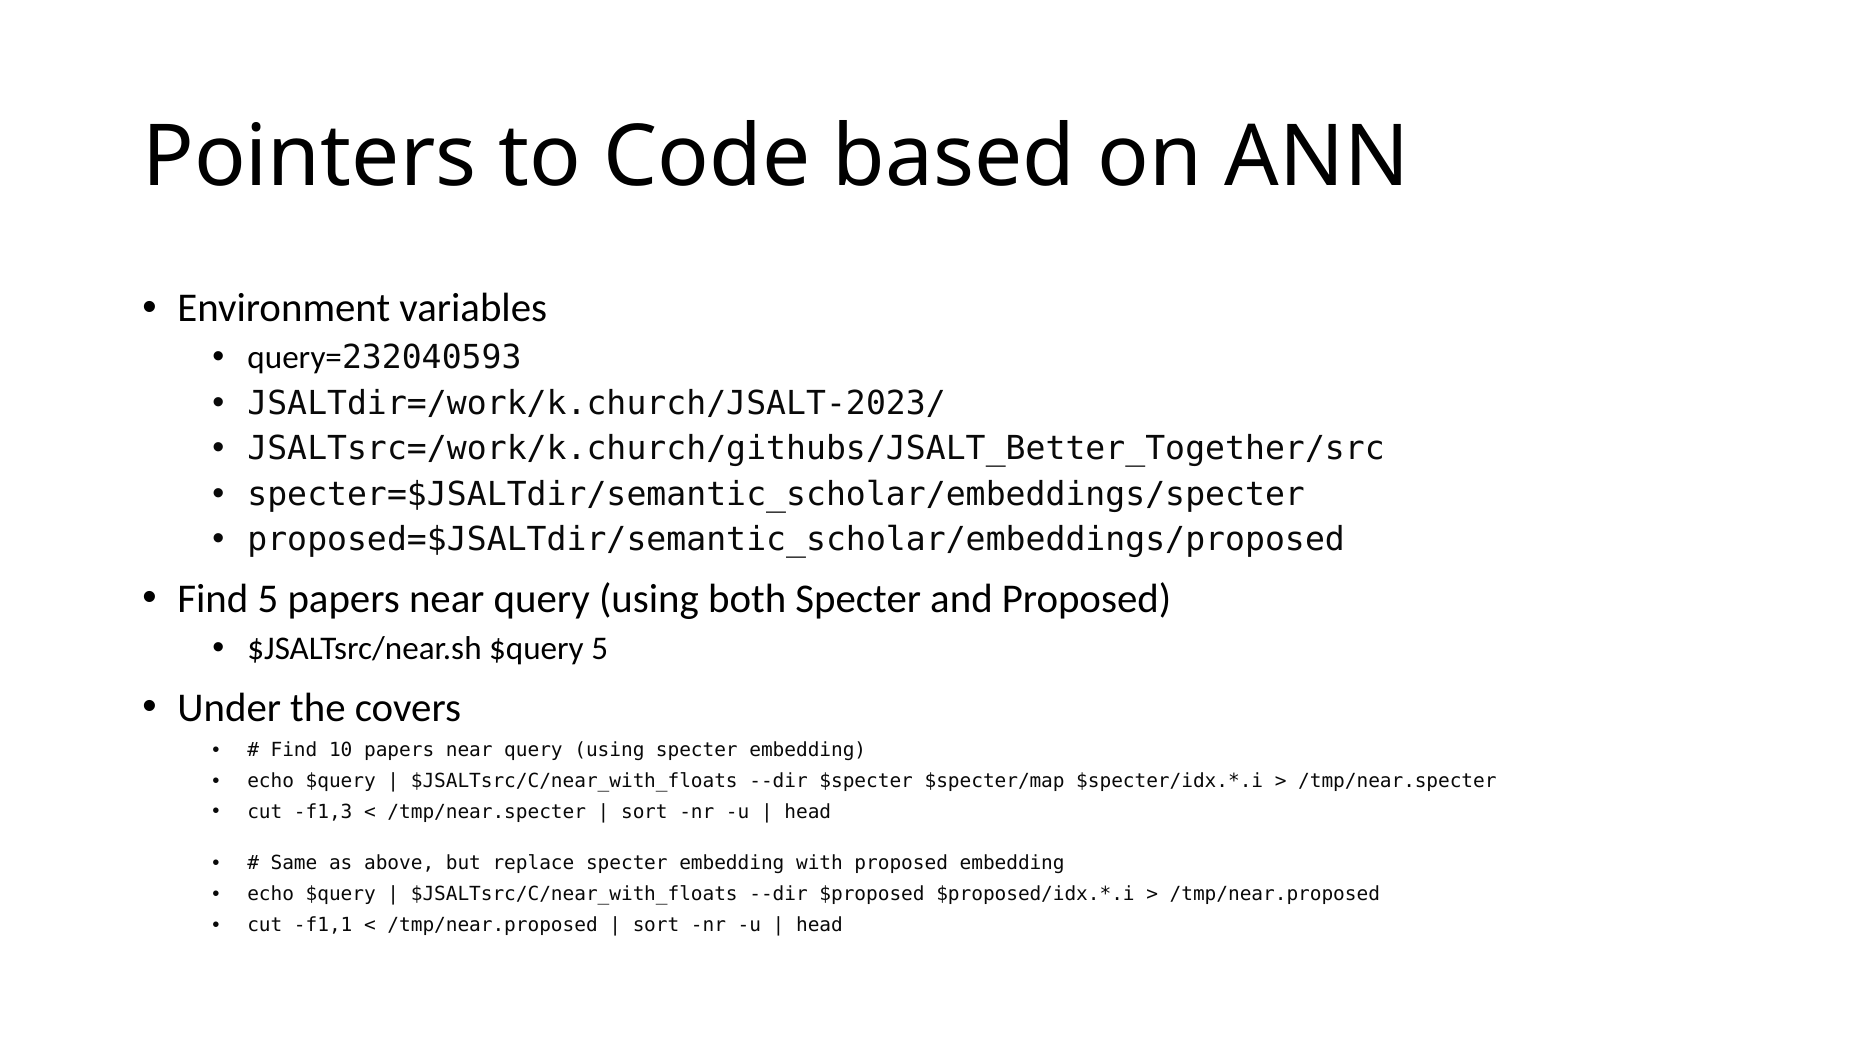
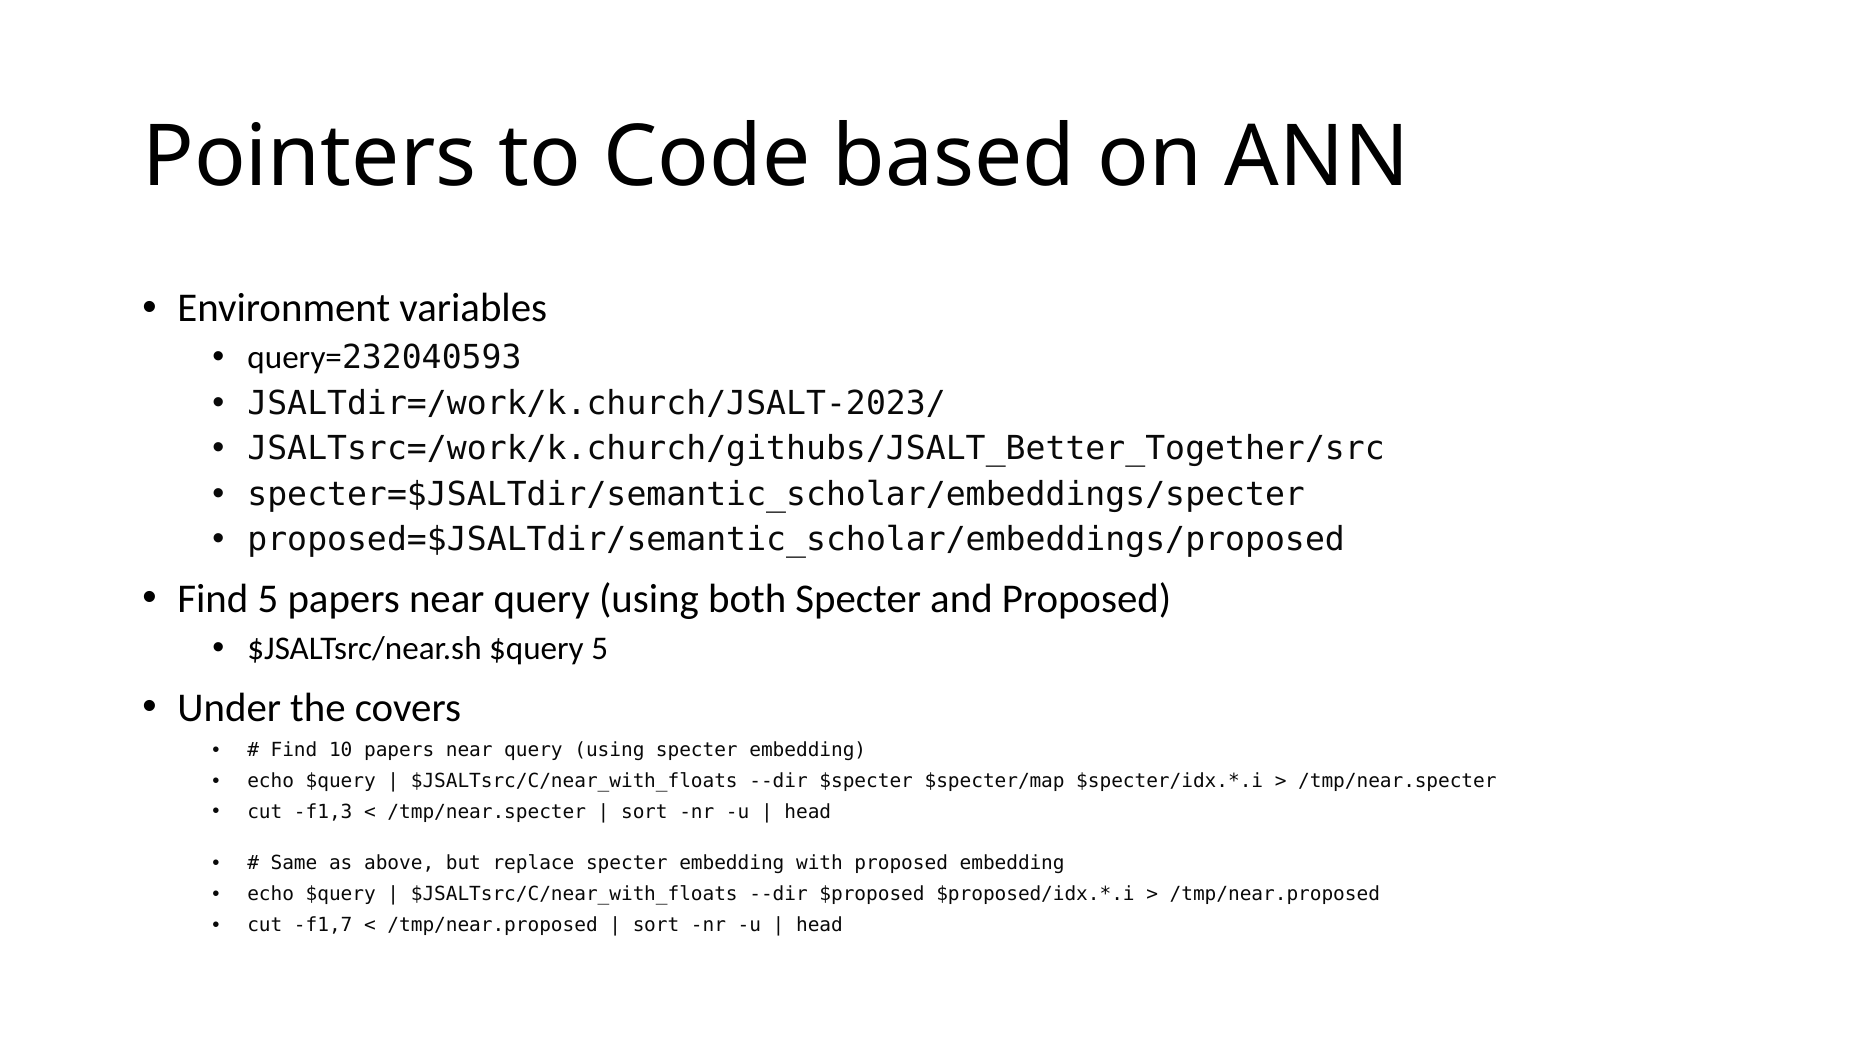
f1,1: f1,1 -> f1,7 (323, 926)
